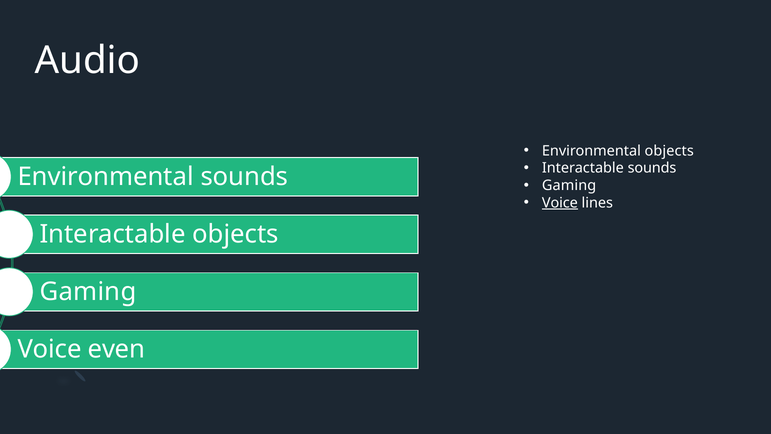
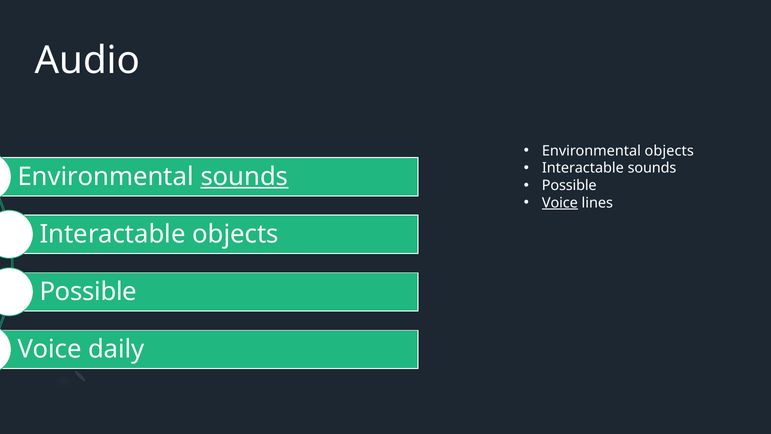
sounds underline: none -> present (244, 176)
Gaming: Gaming -> Possible (569, 185)
Gaming: Gaming -> Possible (88, 291)
even: even -> daily (116, 349)
